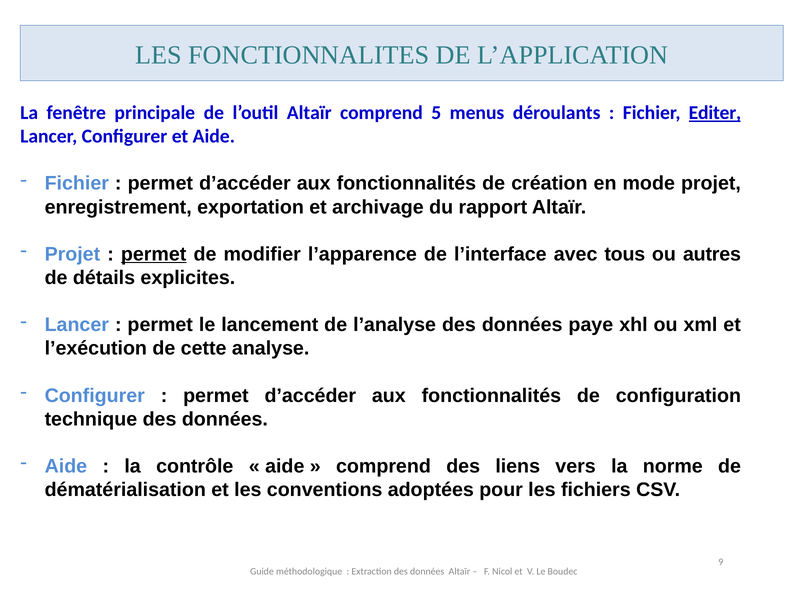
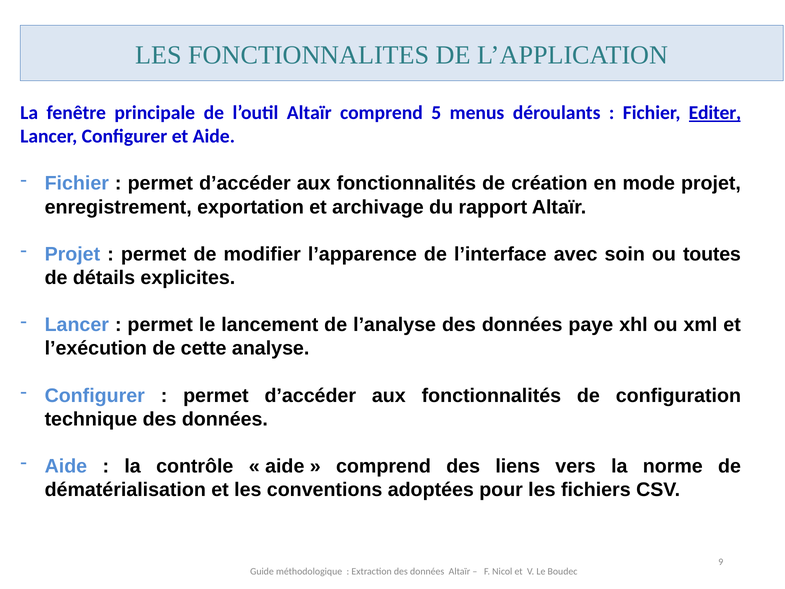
permet underline: present -> none (154, 254)
tous: tous -> soin (625, 254)
autres: autres -> toutes (712, 254)
